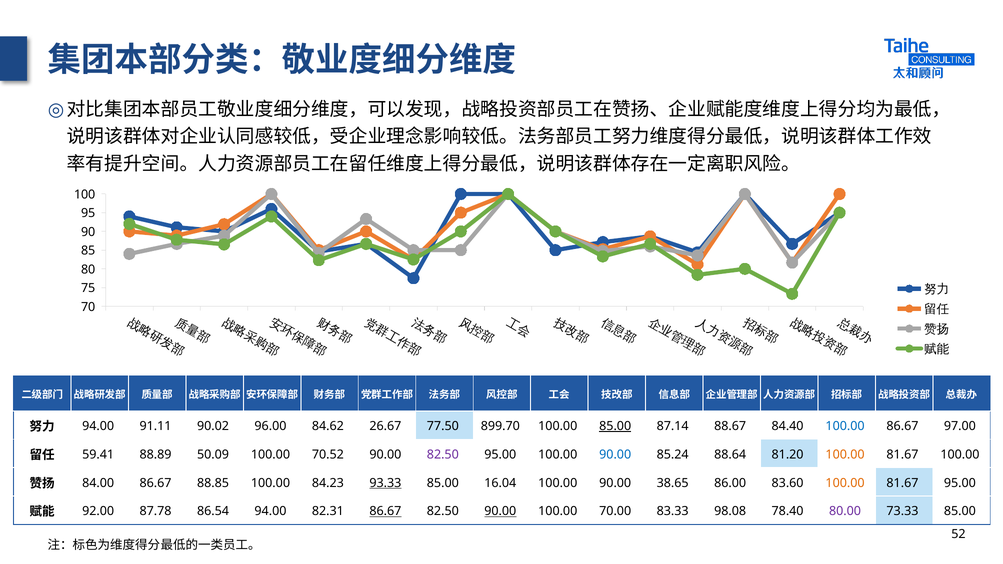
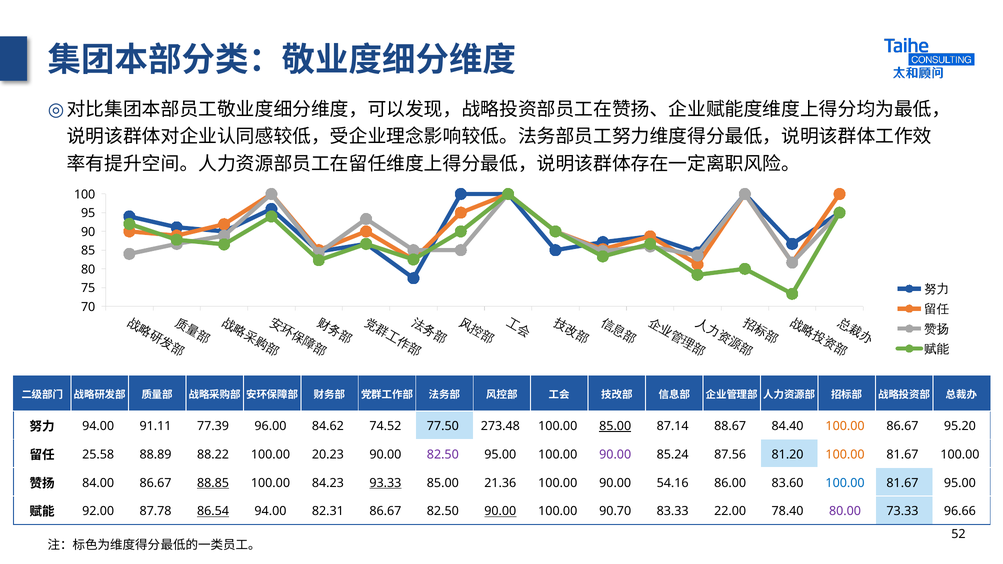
90.02: 90.02 -> 77.39 (213, 426)
26.67: 26.67 -> 74.52 (385, 426)
899.70: 899.70 -> 273.48 (500, 426)
100.00 colour: blue -> orange (845, 426)
97.00: 97.00 -> 95.20 (960, 426)
59.41: 59.41 -> 25.58 (98, 455)
50.09: 50.09 -> 88.22 (213, 455)
70.52: 70.52 -> 20.23 (328, 455)
90.00 colour: blue -> purple (615, 455)
88.64: 88.64 -> 87.56 (730, 455)
88.85 underline: none -> present (213, 483)
16.04: 16.04 -> 21.36 (500, 483)
38.65: 38.65 -> 54.16 (673, 483)
100.00 colour: orange -> blue (845, 483)
86.54 underline: none -> present (213, 511)
86.67 underline: present -> none (385, 511)
70.00: 70.00 -> 90.70 (615, 511)
98.08: 98.08 -> 22.00 (730, 511)
73.33 85.00: 85.00 -> 96.66 (960, 511)
